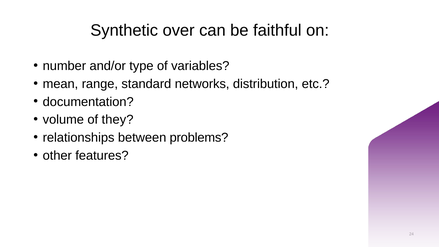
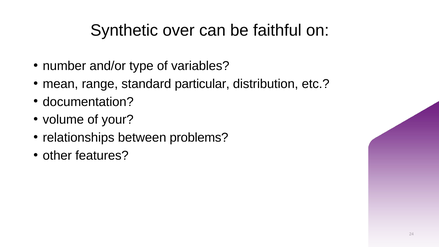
networks: networks -> particular (202, 84)
they: they -> your (118, 120)
